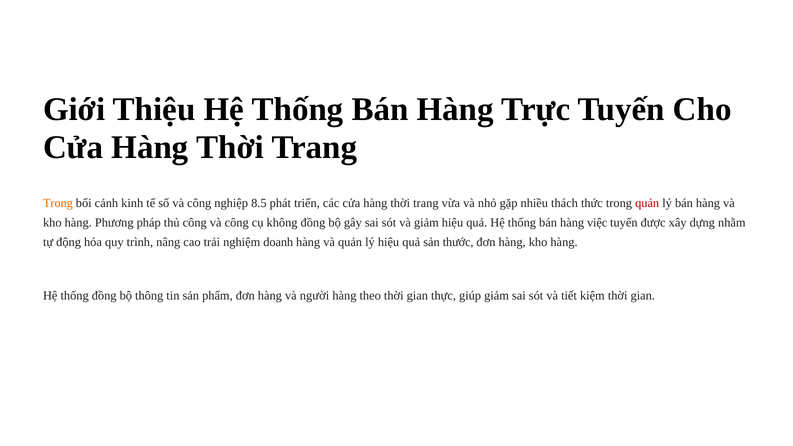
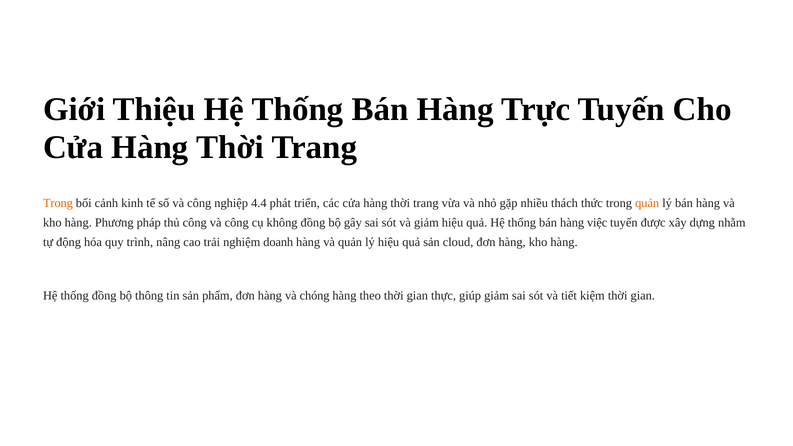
8.5: 8.5 -> 4.4 (259, 203)
quản colour: red -> orange (647, 203)
thước: thước -> cloud (458, 242)
người: người -> chóng (315, 296)
